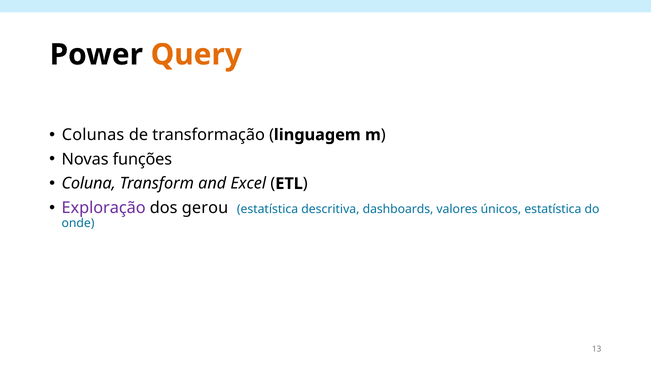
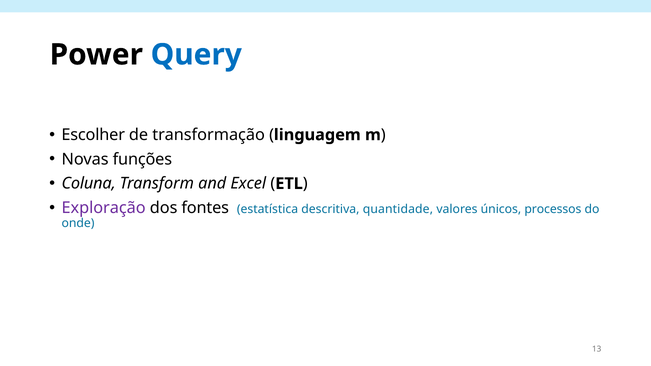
Query colour: orange -> blue (196, 55)
Colunas: Colunas -> Escolher (93, 135)
gerou: gerou -> fontes (205, 208)
dashboards: dashboards -> quantidade (398, 209)
únicos estatística: estatística -> processos (553, 209)
